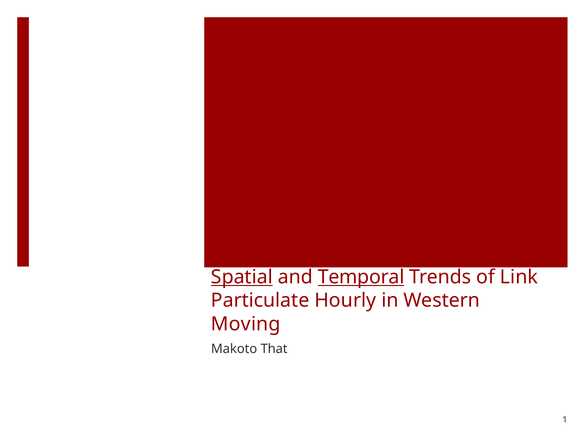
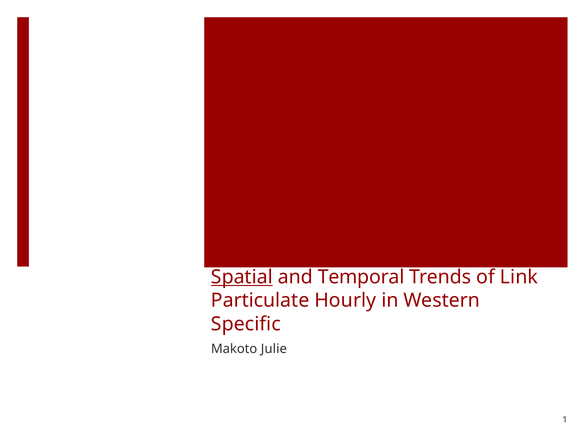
Temporal underline: present -> none (361, 277)
Moving: Moving -> Specific (246, 324)
That: That -> Julie (274, 349)
